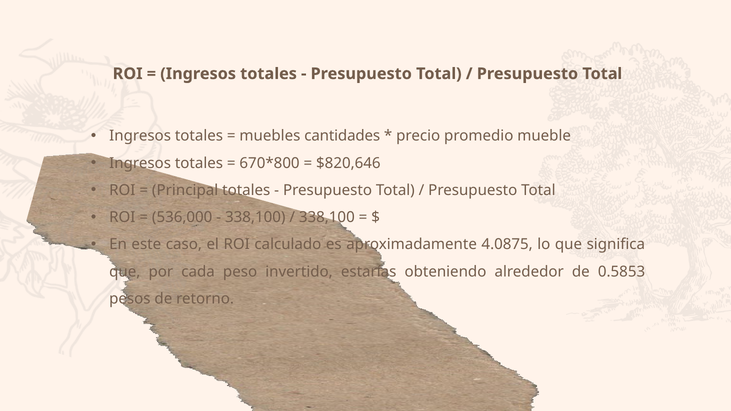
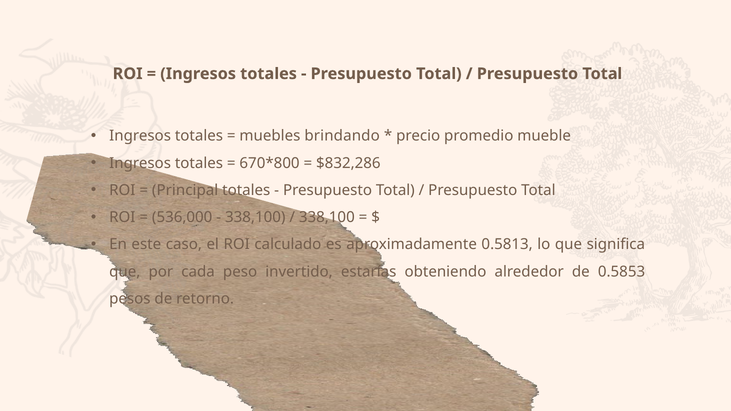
cantidades: cantidades -> brindando (342, 136)
$820,646: $820,646 -> $832,286 (348, 163)
4.0875: 4.0875 -> 0.5813 (507, 245)
